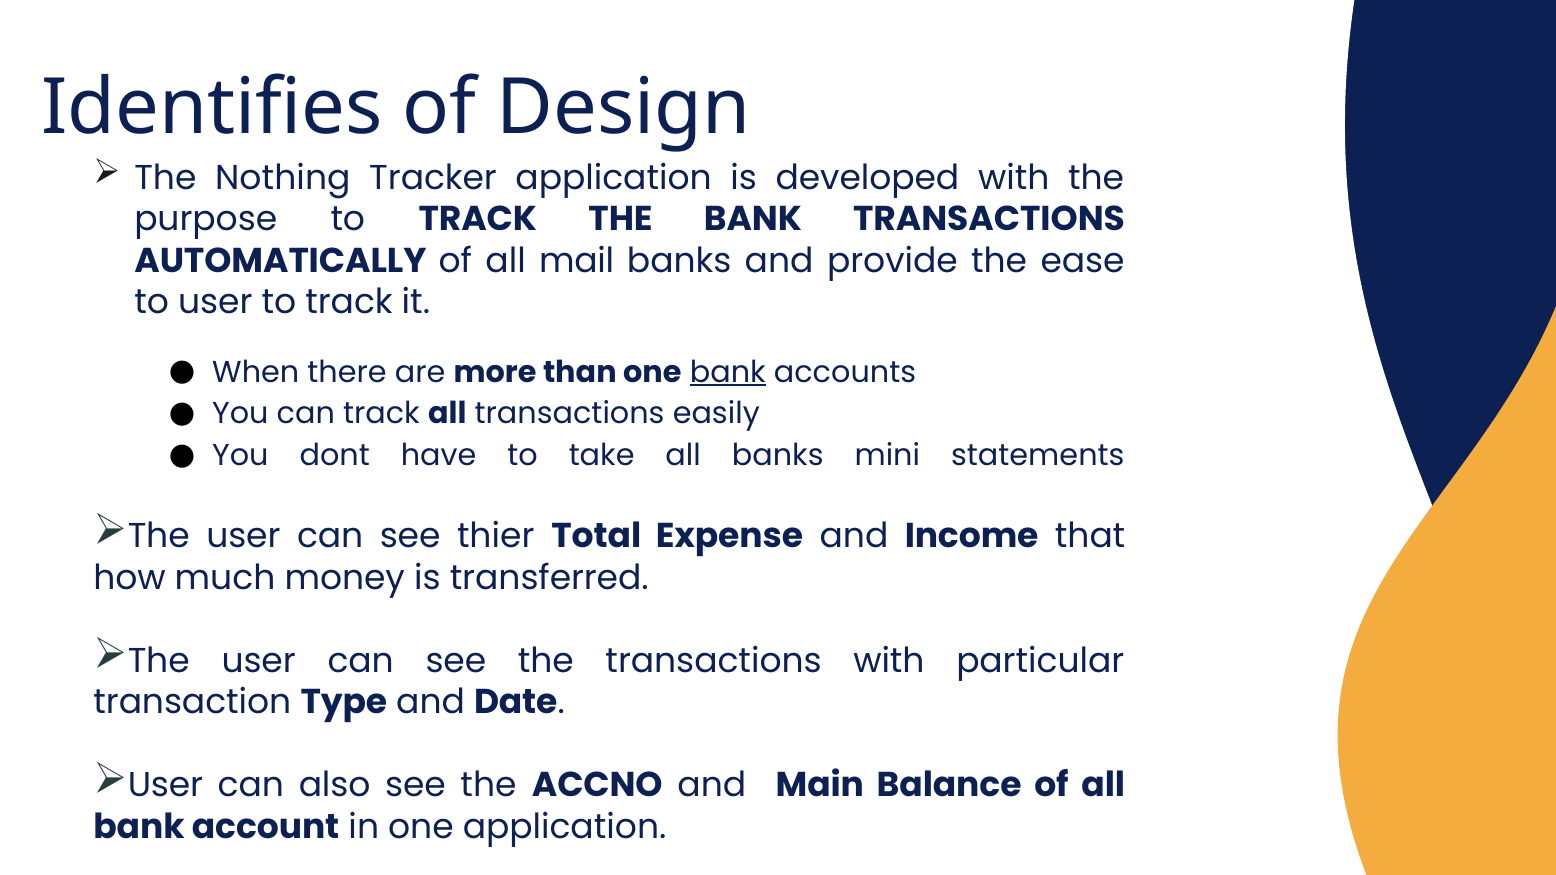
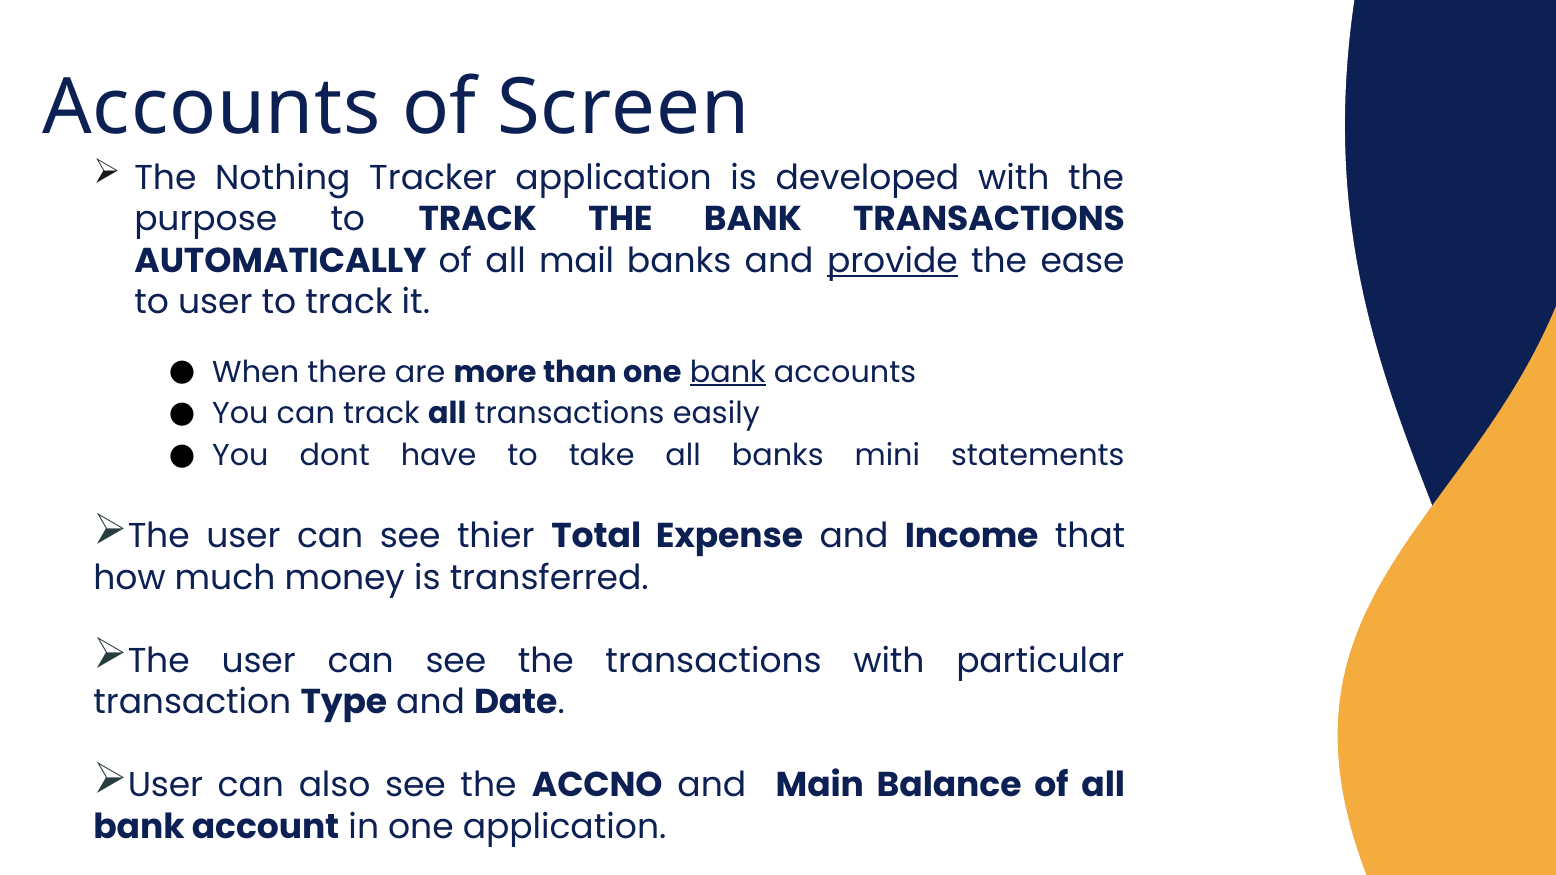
Identifies: Identifies -> Accounts (212, 108)
Design: Design -> Screen (623, 108)
provide underline: none -> present (892, 261)
